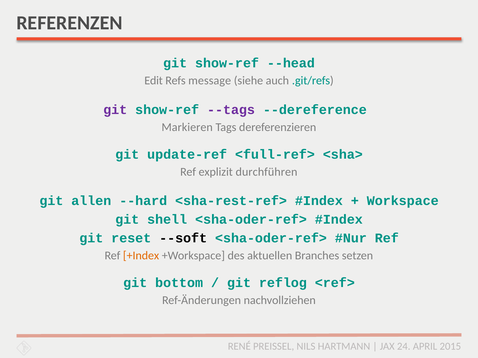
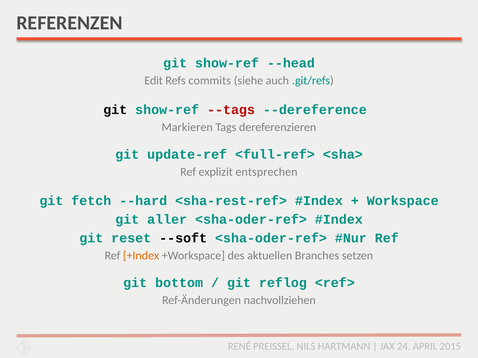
message: message -> commits (210, 81)
git colour: purple -> black (115, 110)
--tags colour: purple -> red (231, 110)
durchführen: durchführen -> entsprechen (267, 172)
allen: allen -> fetch (91, 201)
shell: shell -> aller (167, 220)
